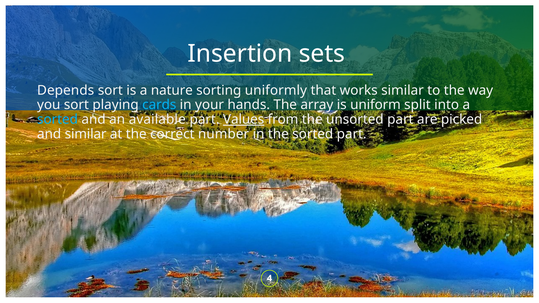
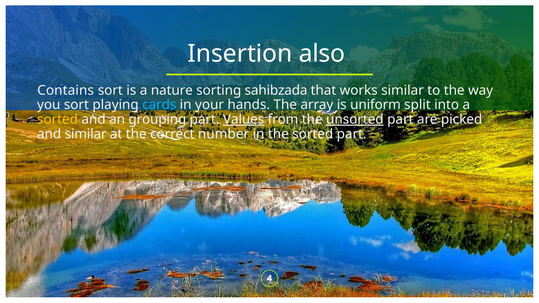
sets: sets -> also (322, 54)
Depends: Depends -> Contains (66, 90)
uniformly: uniformly -> sahibzada (276, 90)
sorted colour: light blue -> yellow (58, 119)
available: available -> grouping (157, 119)
unsorted underline: none -> present (355, 119)
